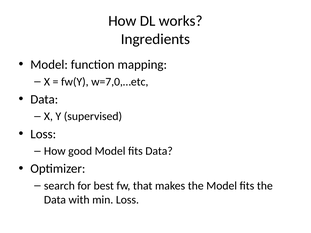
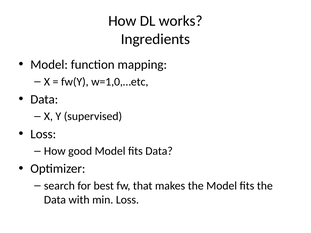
w=7,0,…etc: w=7,0,…etc -> w=1,0,…etc (120, 82)
